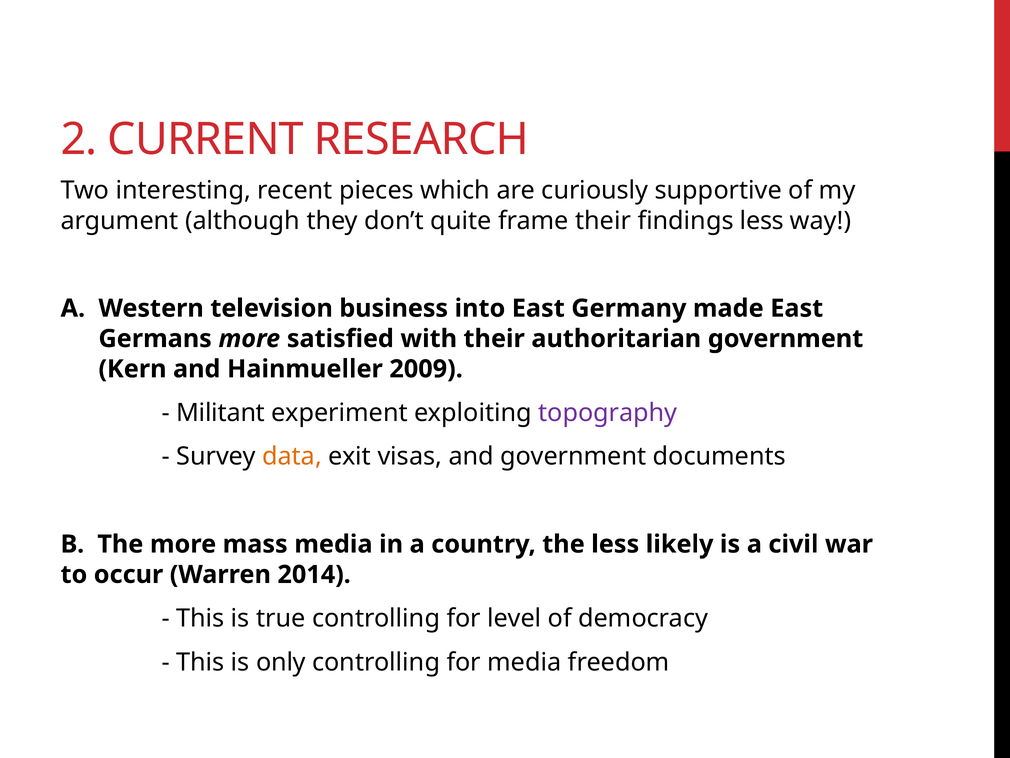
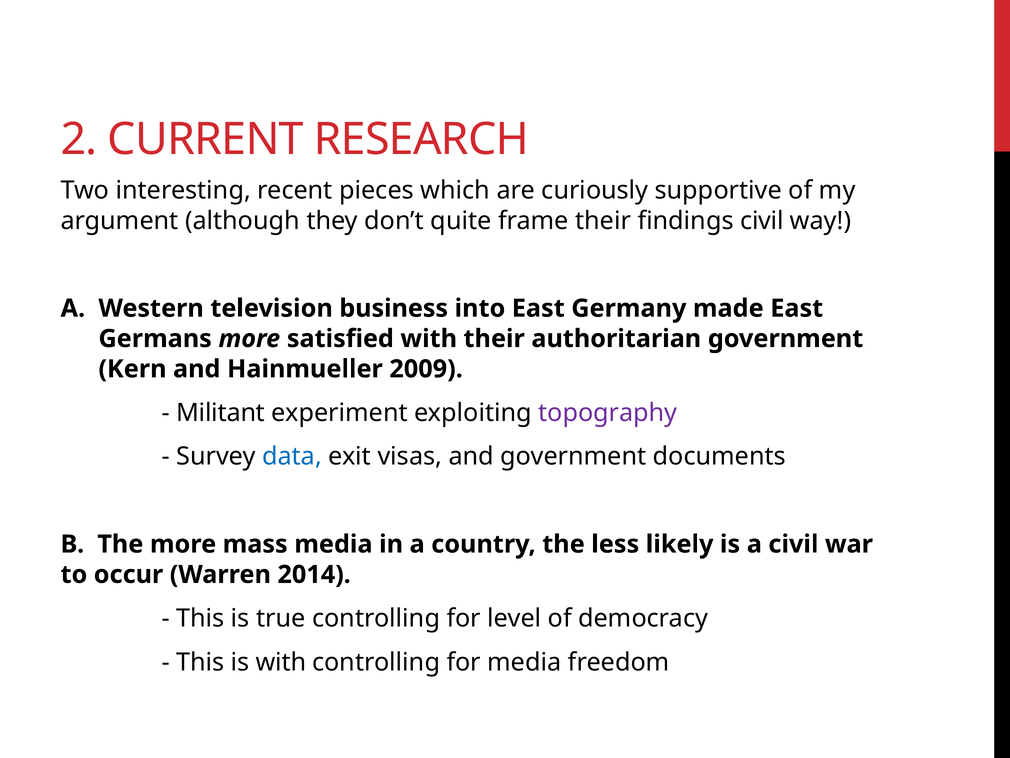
findings less: less -> civil (762, 221)
data colour: orange -> blue (292, 456)
is only: only -> with (281, 662)
